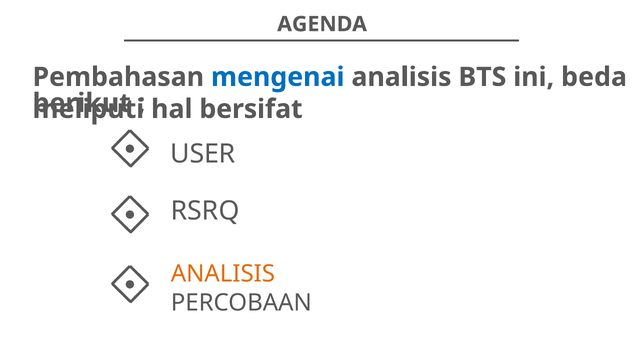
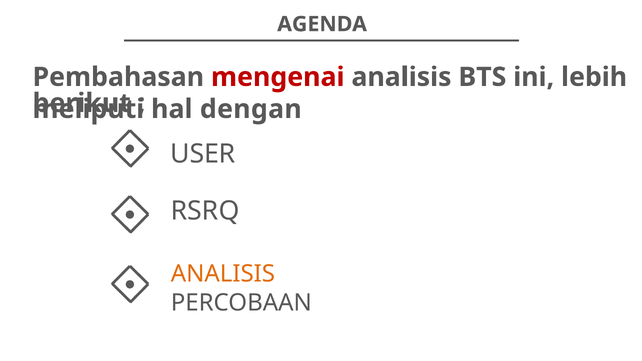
mengenai colour: blue -> red (278, 77)
beda: beda -> lebih (594, 77)
bersifat: bersifat -> dengan (251, 109)
